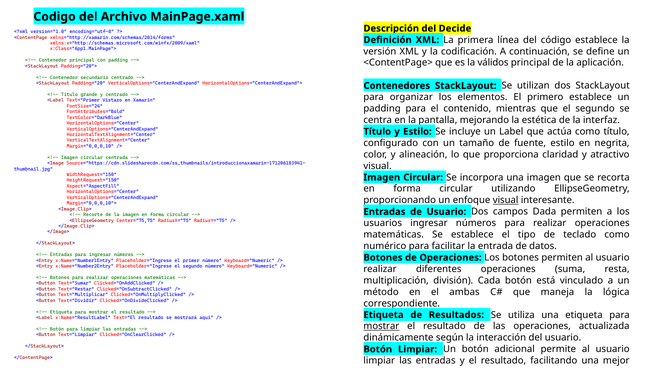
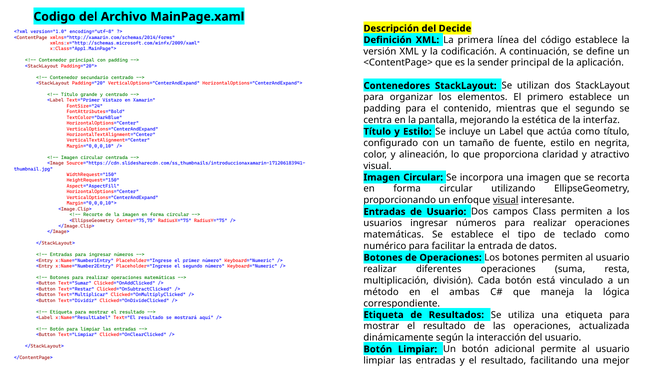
válidos: válidos -> sender (493, 63)
Dada: Dada -> Class (544, 212)
mostrar underline: present -> none (381, 326)
